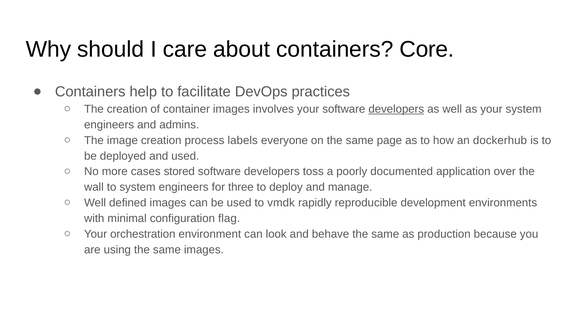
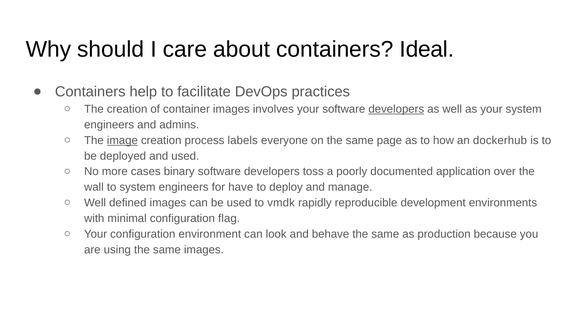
Core: Core -> Ideal (427, 49)
image underline: none -> present (122, 141)
stored: stored -> binary (179, 172)
three: three -> have (241, 188)
Your orchestration: orchestration -> configuration (143, 234)
